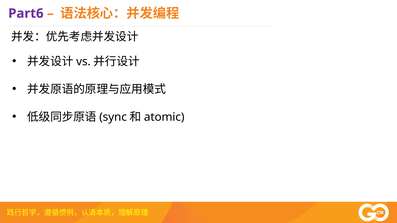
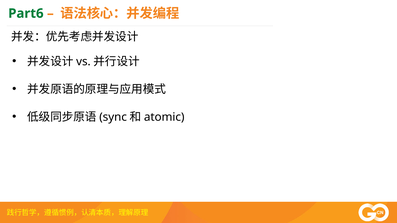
Part6 colour: purple -> green (26, 13)
